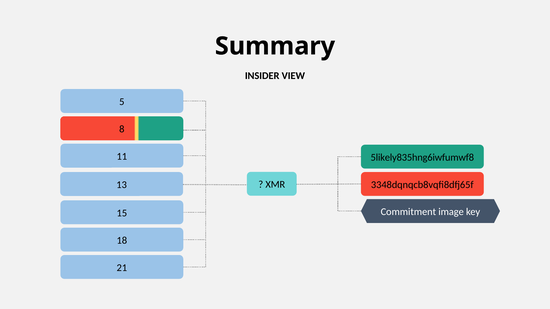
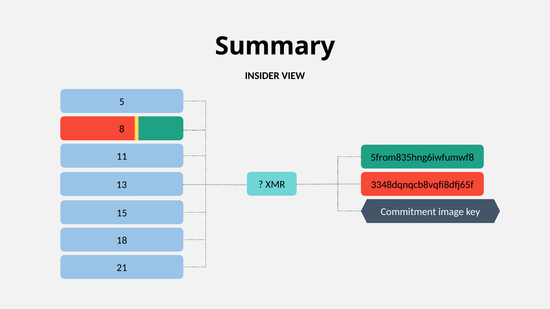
5likely835hng6iwfumwf8: 5likely835hng6iwfumwf8 -> 5from835hng6iwfumwf8 (422, 158)
